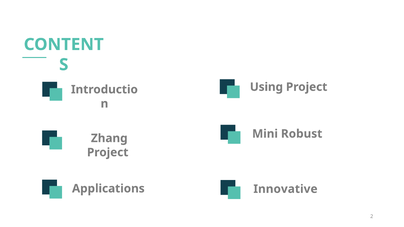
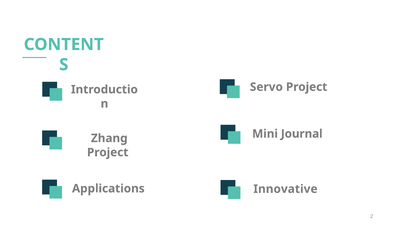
Using: Using -> Servo (266, 87)
Robust: Robust -> Journal (302, 134)
